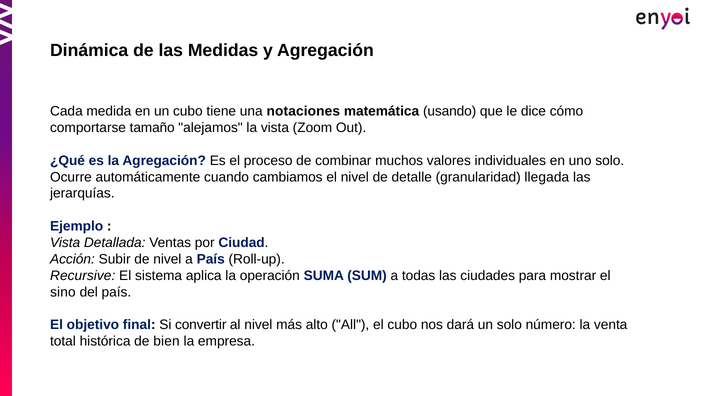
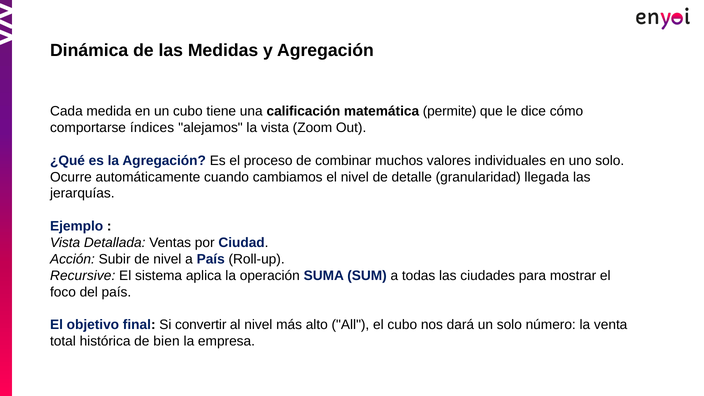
notaciones: notaciones -> calificación (303, 111)
usando: usando -> permite (450, 111)
tamaño: tamaño -> índices (152, 128)
sino: sino -> foco (63, 292)
